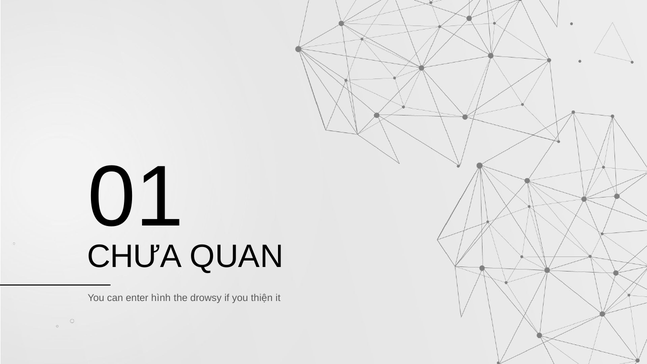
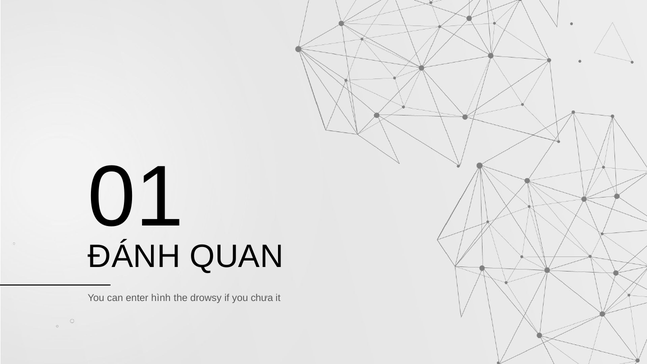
CHƯA: CHƯA -> ĐÁNH (134, 257)
thiện: thiện -> chưa (262, 298)
